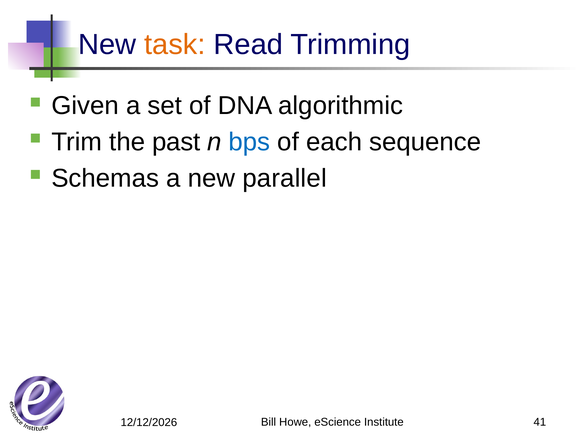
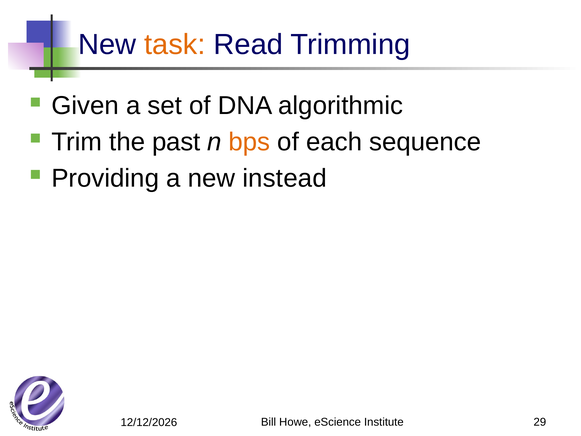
bps colour: blue -> orange (249, 142)
Schemas: Schemas -> Providing (105, 178)
parallel: parallel -> instead (285, 178)
41: 41 -> 29 (540, 422)
